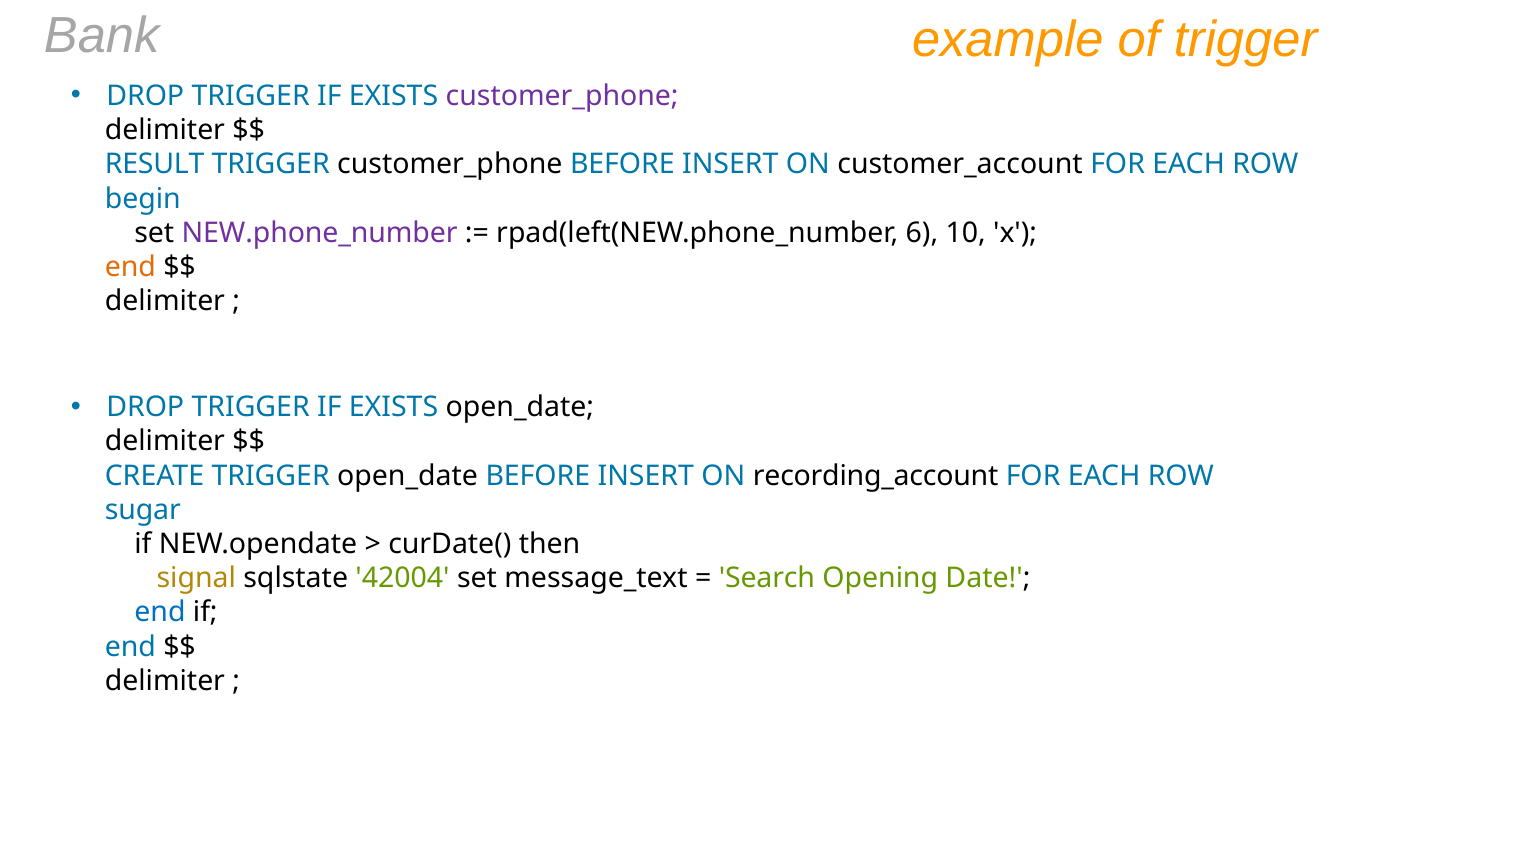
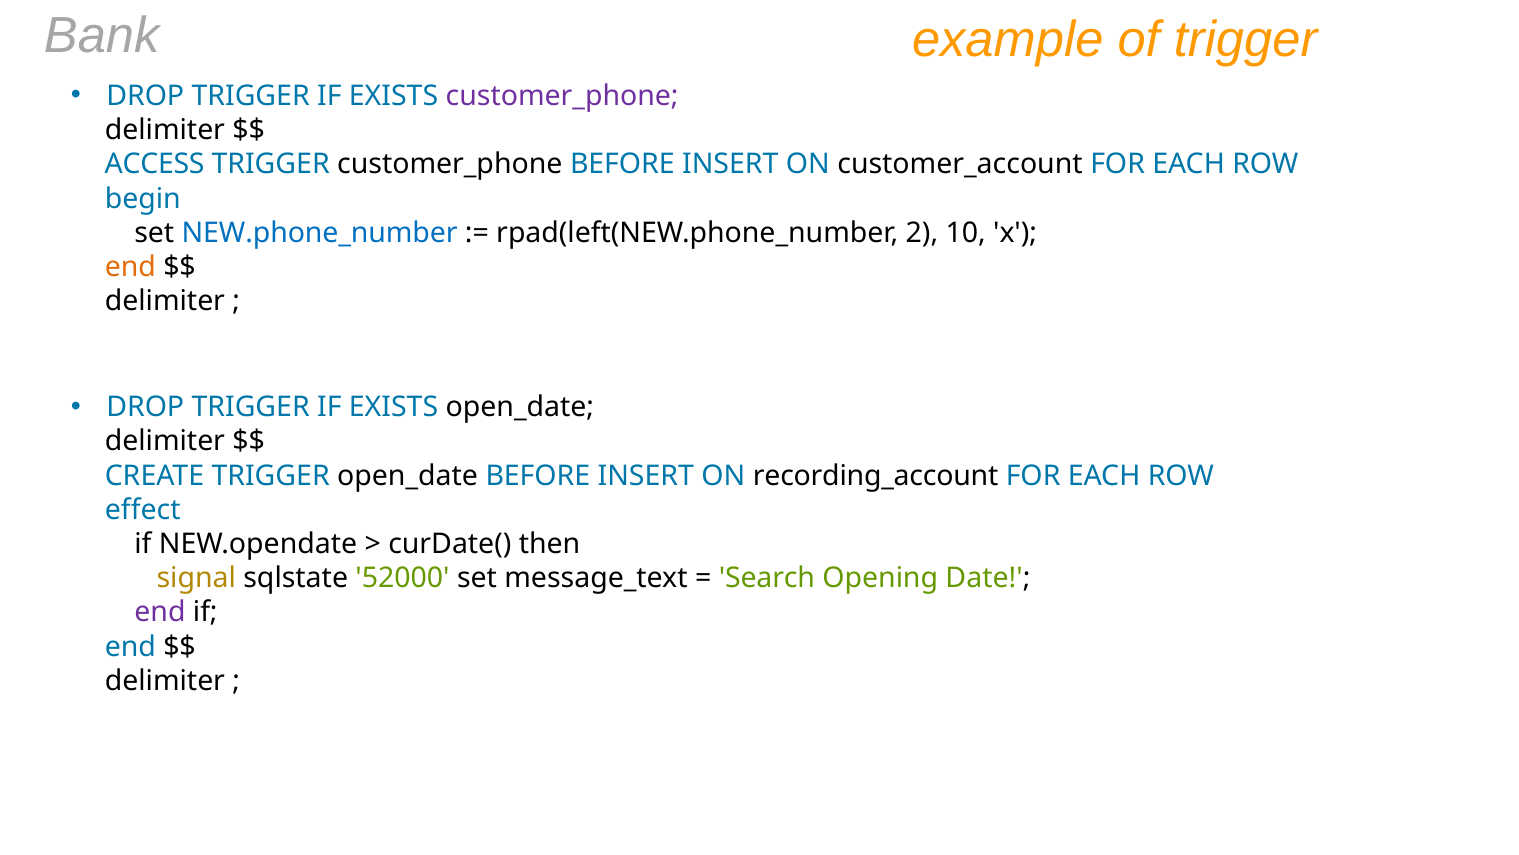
RESULT: RESULT -> ACCESS (155, 164)
NEW.phone_number colour: purple -> blue (320, 233)
6: 6 -> 2 (922, 233)
sugar: sugar -> effect (143, 510)
42004: 42004 -> 52000 (403, 578)
end colour: blue -> purple (160, 612)
